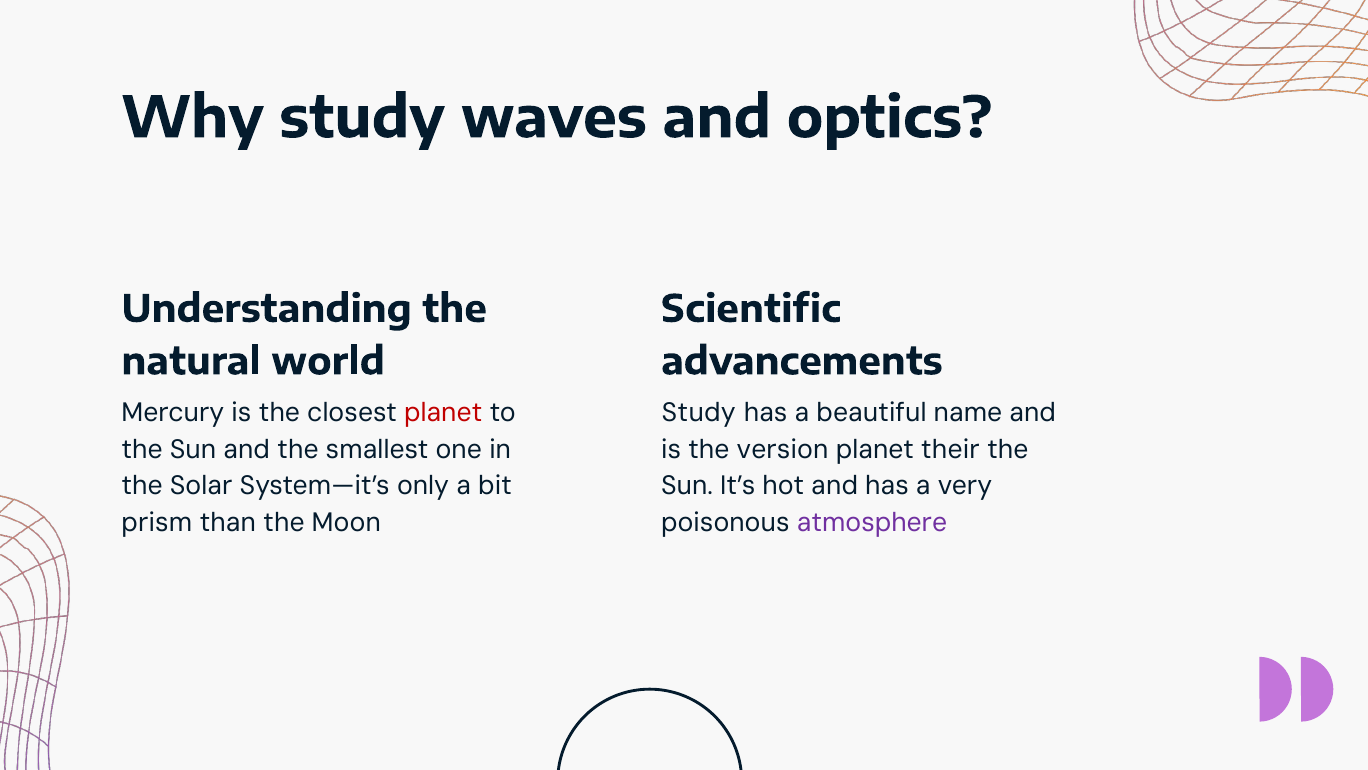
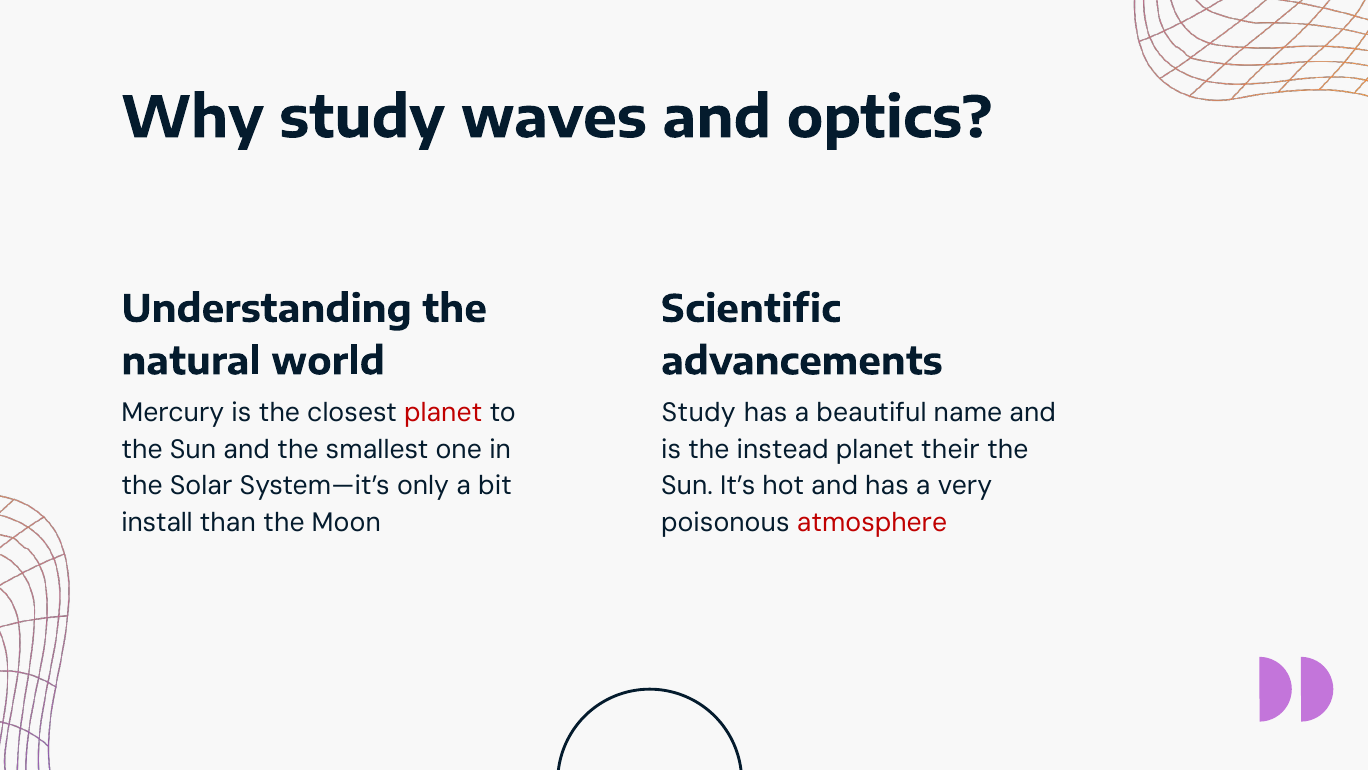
version: version -> instead (783, 449)
prism: prism -> install (157, 522)
atmosphere colour: purple -> red (872, 522)
